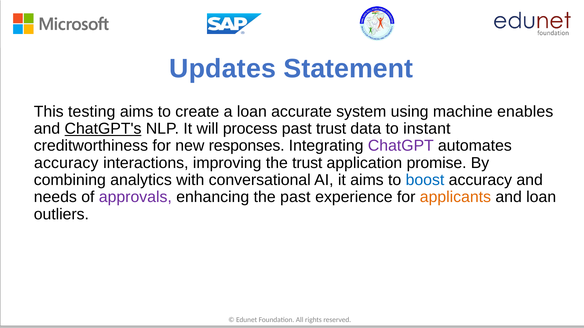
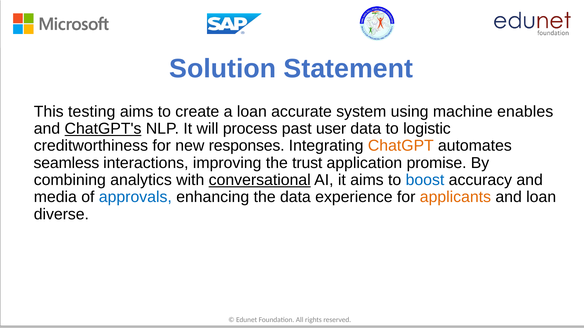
Updates: Updates -> Solution (223, 69)
past trust: trust -> user (331, 129)
instant: instant -> logistic (427, 129)
ChatGPT colour: purple -> orange (401, 146)
accuracy: accuracy -> seamless (66, 163)
conversational underline: none -> present (260, 180)
needs: needs -> media (55, 197)
approvals colour: purple -> blue (135, 197)
the past: past -> data (295, 197)
outliers: outliers -> diverse (61, 214)
